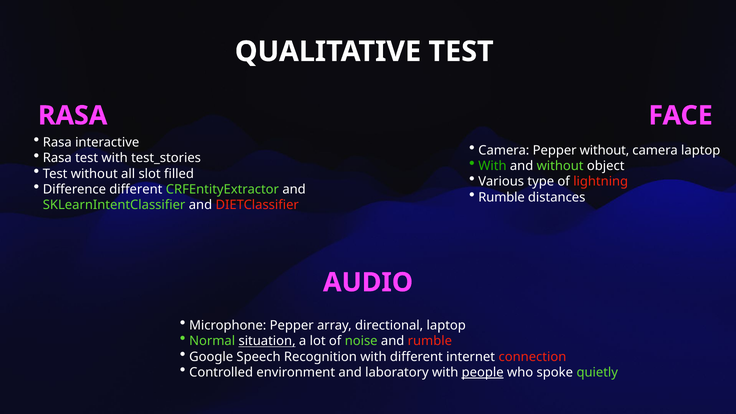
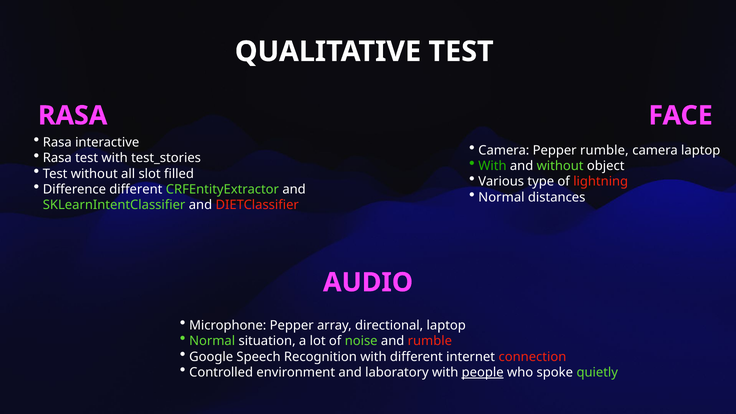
Pepper without: without -> rumble (604, 150)
Rumble: Rumble -> Normal (501, 197)
situation underline: present -> none (267, 341)
